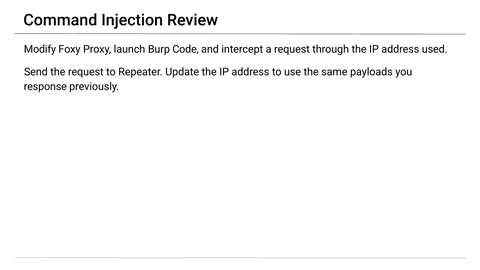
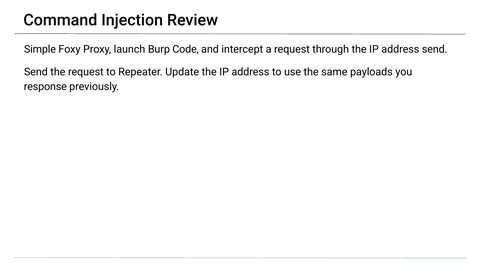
Modify: Modify -> Simple (40, 49)
address used: used -> send (435, 49)
